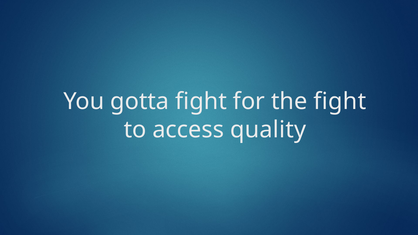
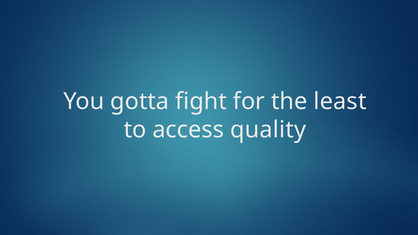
the fight: fight -> least (340, 102)
